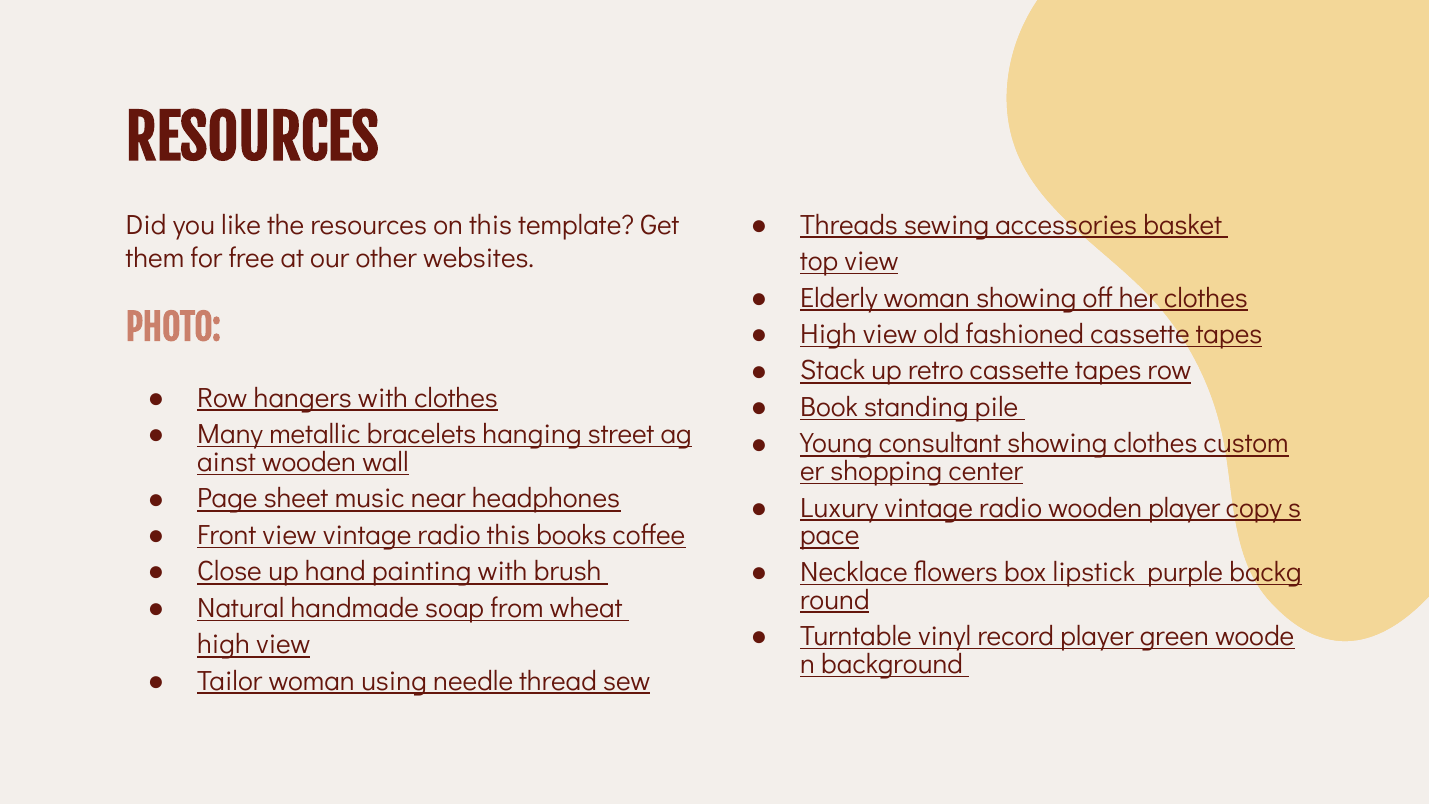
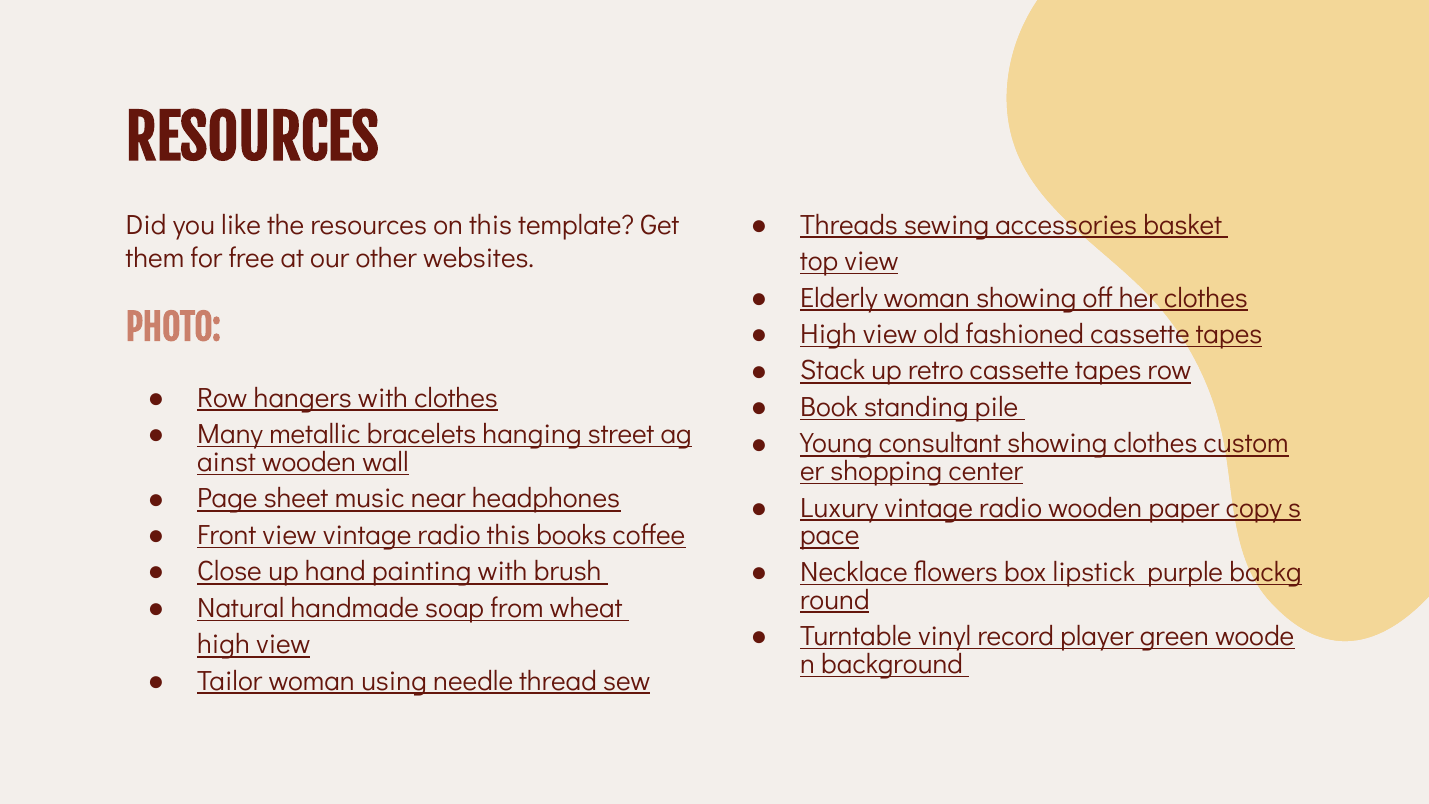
wooden player: player -> paper (1184, 508)
